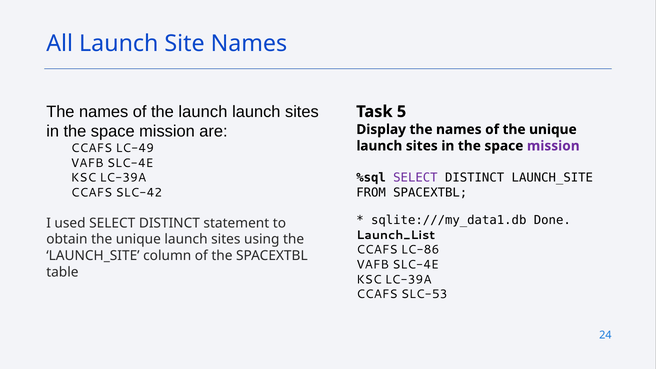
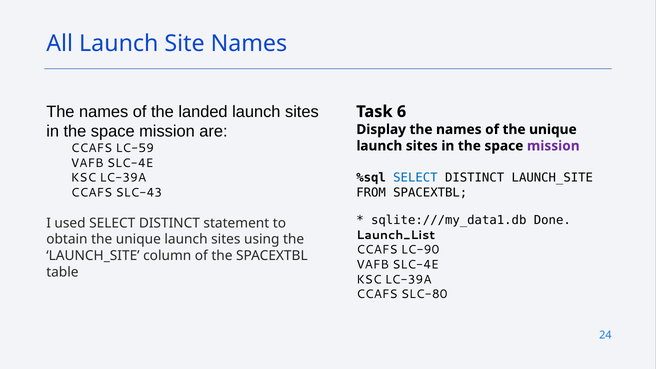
the launch: launch -> landed (203, 112)
5: 5 -> 6 (402, 112)
LC-49: LC-49 -> LC-59 (135, 148)
SELECT colour: purple -> blue (415, 178)
SLC-42: SLC-42 -> SLC-43 (139, 193)
LC-86: LC-86 -> LC-90 (420, 250)
SLC-53: SLC-53 -> SLC-80 (424, 294)
